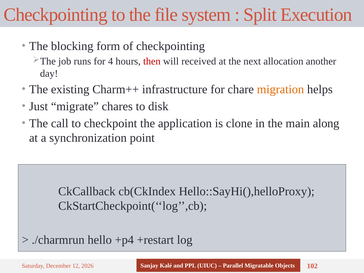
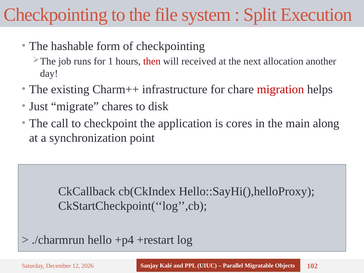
blocking: blocking -> hashable (72, 46)
4: 4 -> 1 (111, 61)
migration colour: orange -> red (280, 89)
clone: clone -> cores (239, 123)
